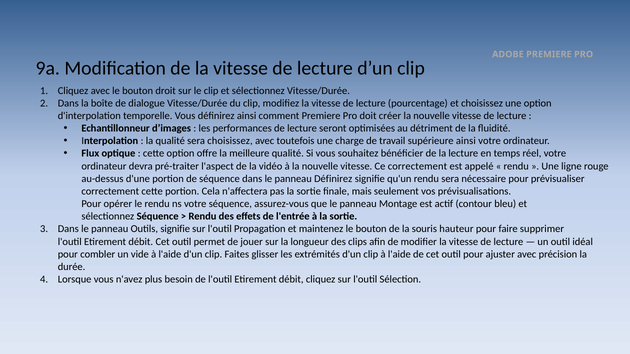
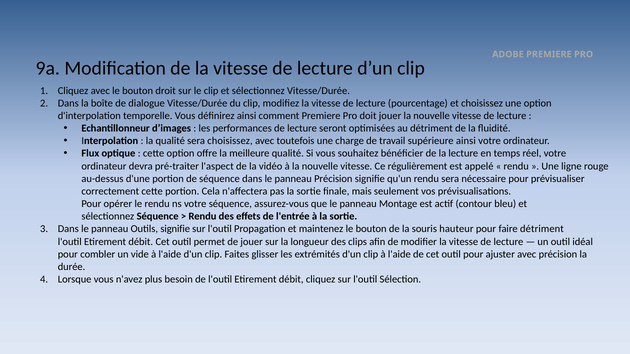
doit créer: créer -> jouer (390, 116)
Ce correctement: correctement -> régulièrement (418, 166)
panneau Définirez: Définirez -> Précision (333, 179)
faire supprimer: supprimer -> détriment (542, 229)
